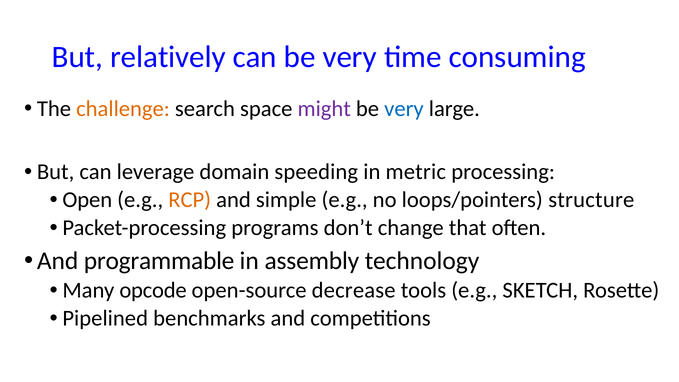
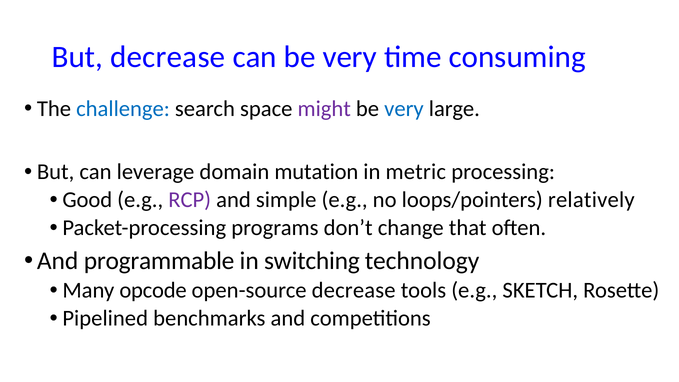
But relatively: relatively -> decrease (168, 57)
challenge colour: orange -> blue (123, 109)
speeding: speeding -> mutation (316, 172)
Open: Open -> Good (87, 200)
RCP colour: orange -> purple (190, 200)
structure: structure -> relatively (591, 200)
assembly: assembly -> switching (312, 261)
